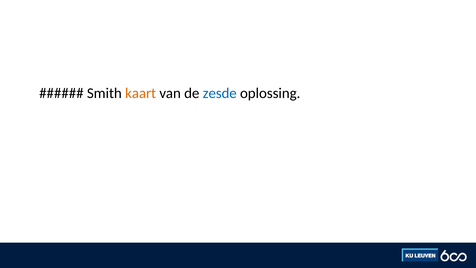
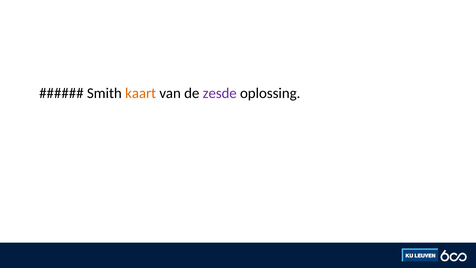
zesde colour: blue -> purple (220, 93)
